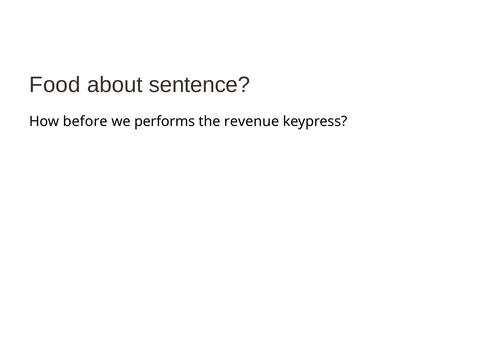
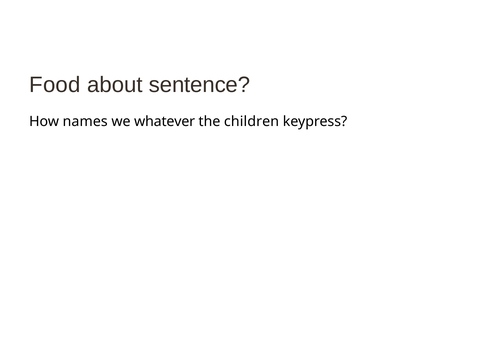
before: before -> names (85, 122)
performs: performs -> whatever (165, 122)
revenue: revenue -> children (252, 122)
